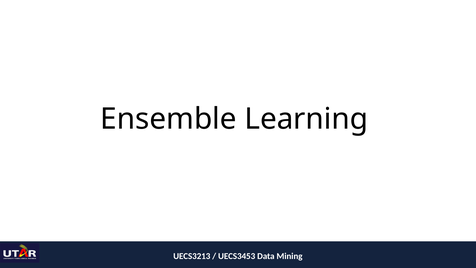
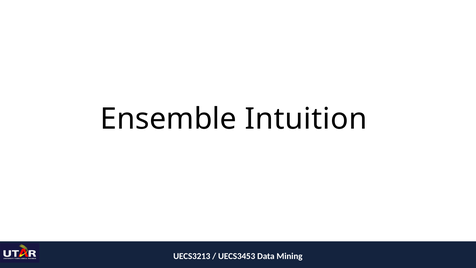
Learning: Learning -> Intuition (306, 119)
